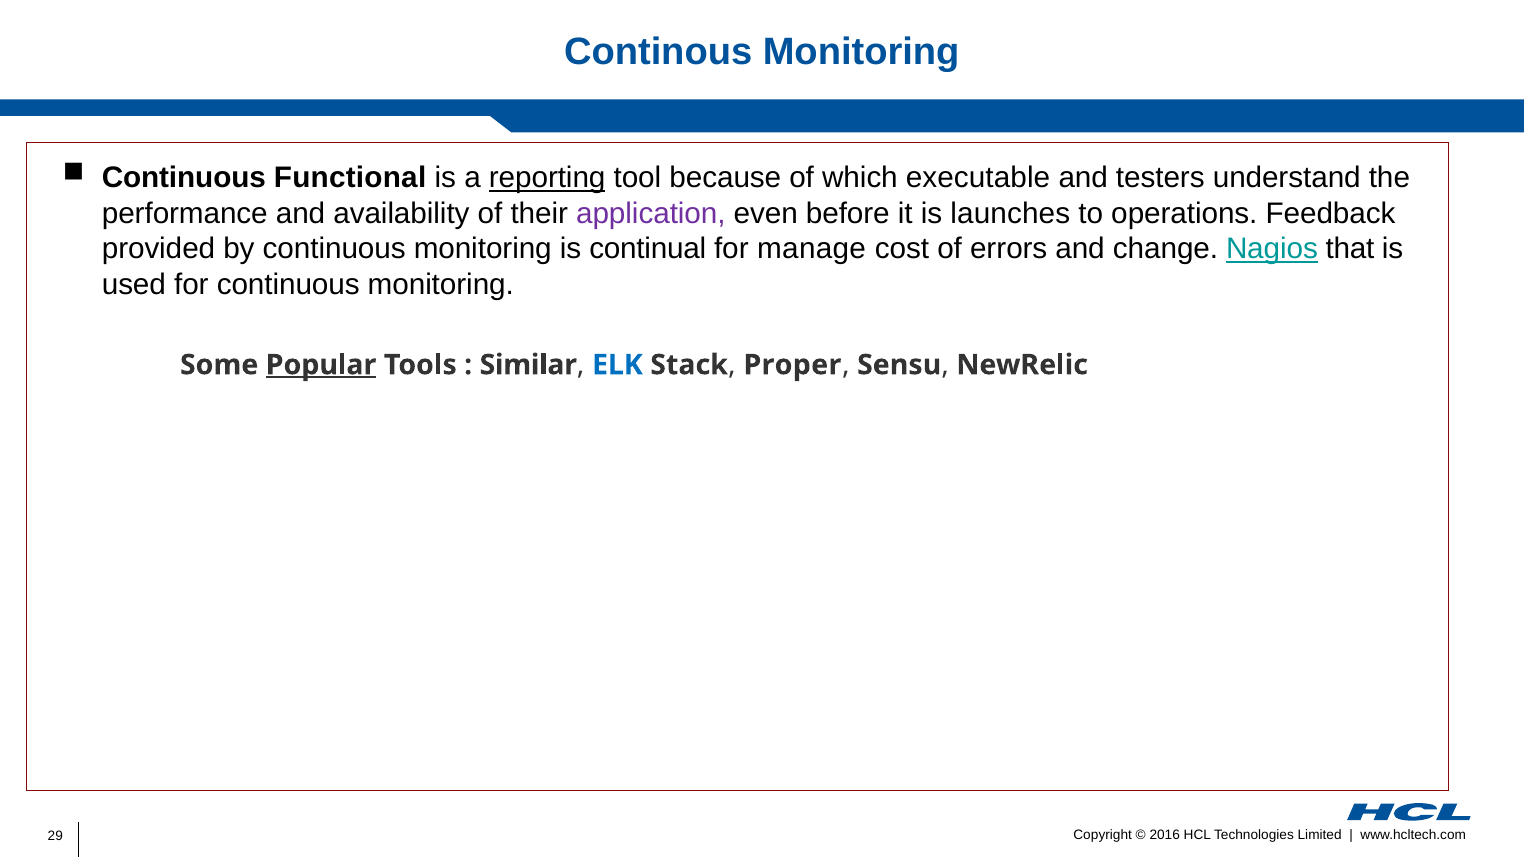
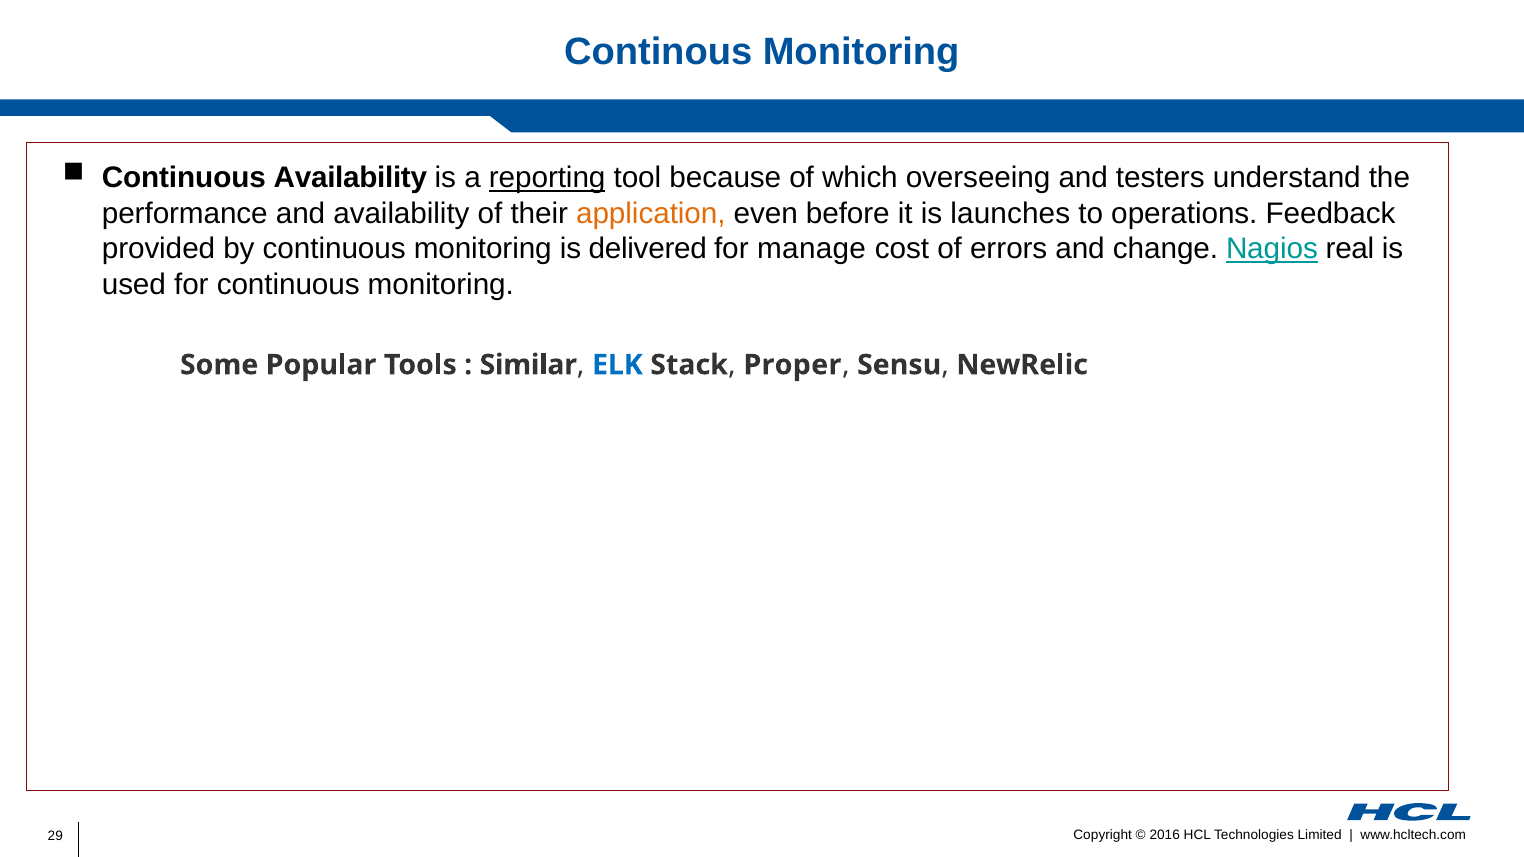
Continuous Functional: Functional -> Availability (350, 178)
executable: executable -> overseeing (978, 178)
application colour: purple -> orange (651, 213)
continual: continual -> delivered (648, 249)
that: that -> real (1350, 249)
Popular underline: present -> none (321, 365)
